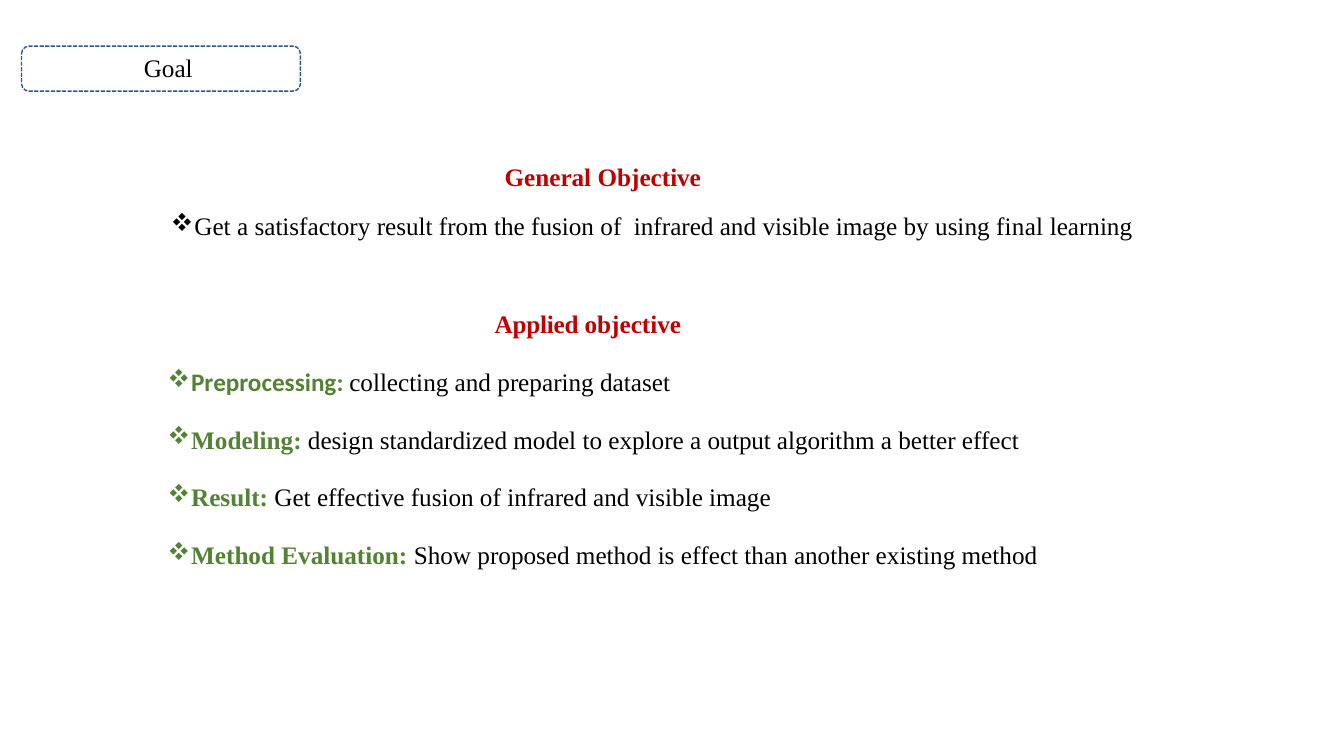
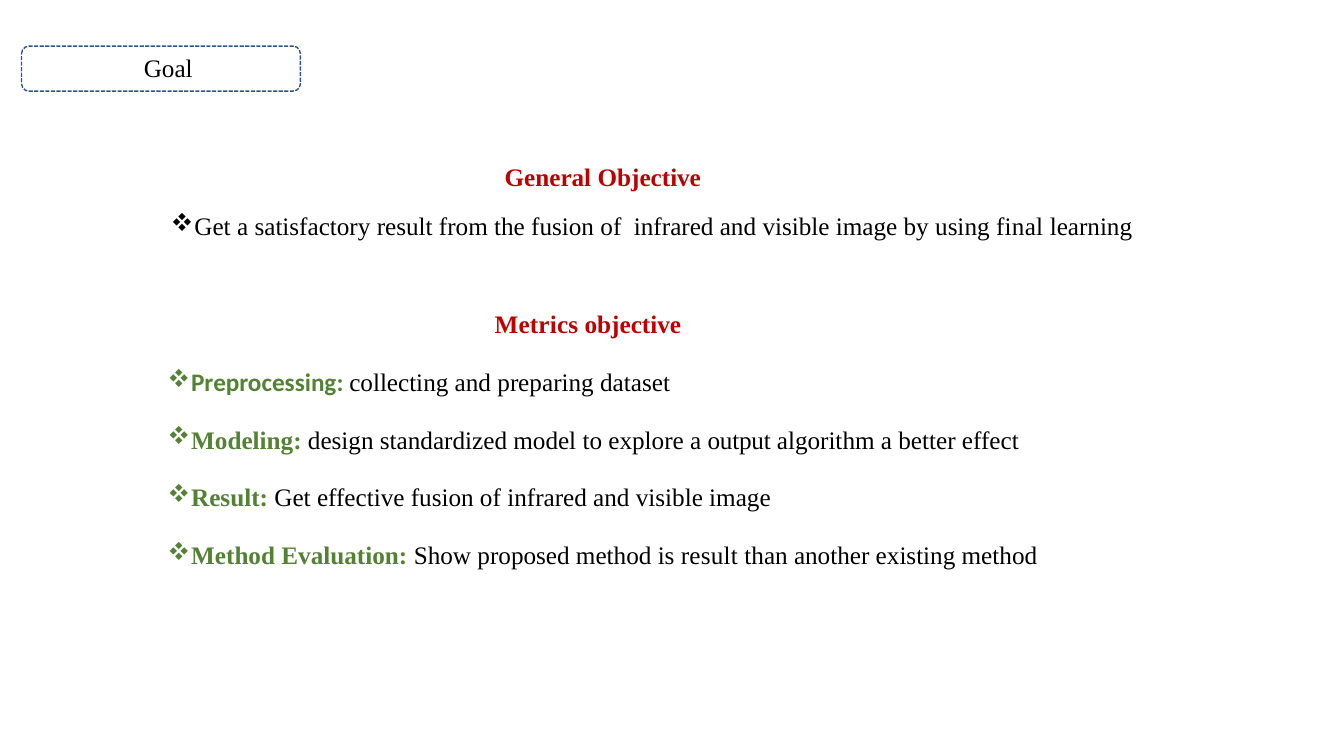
Applied: Applied -> Metrics (536, 326)
is effect: effect -> result (709, 556)
